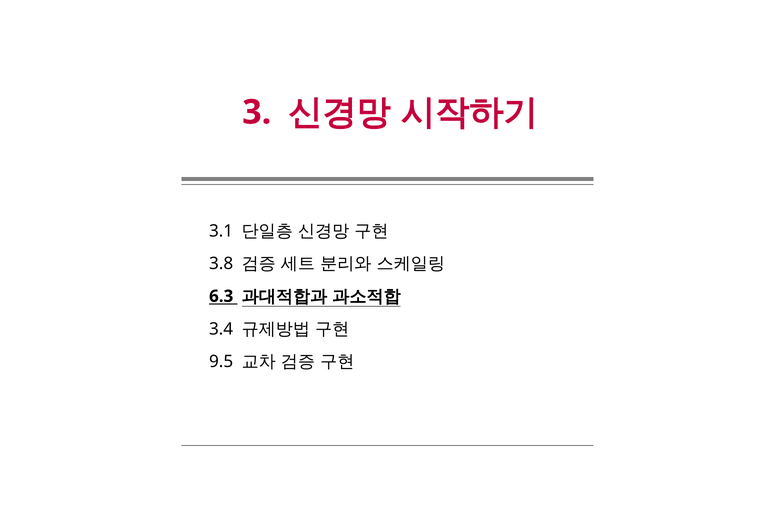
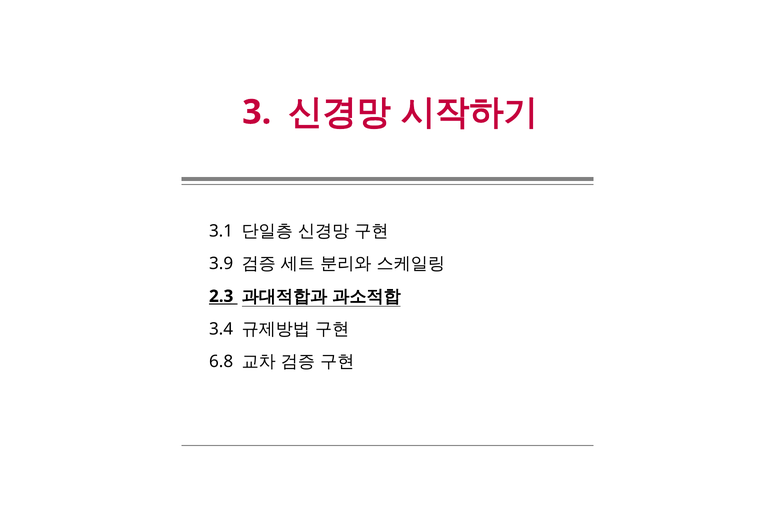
3.8: 3.8 -> 3.9 (221, 264)
6.3: 6.3 -> 2.3 (221, 296)
9.5: 9.5 -> 6.8 (221, 362)
